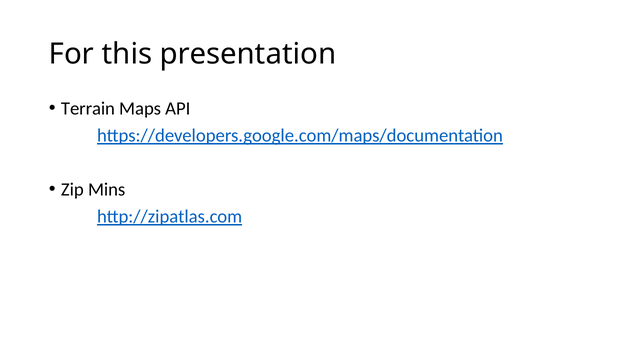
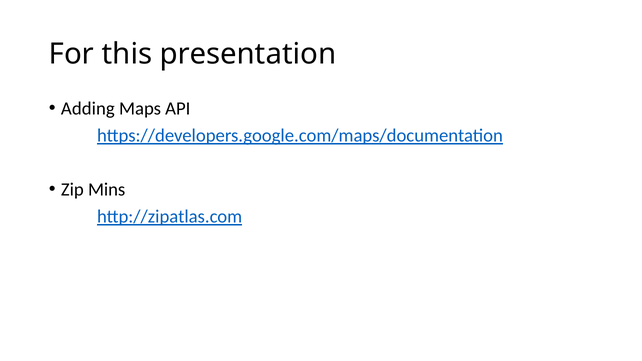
Terrain: Terrain -> Adding (88, 109)
